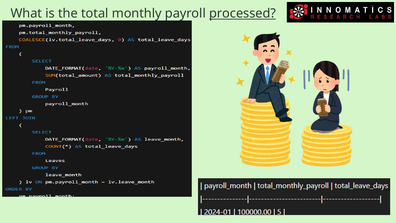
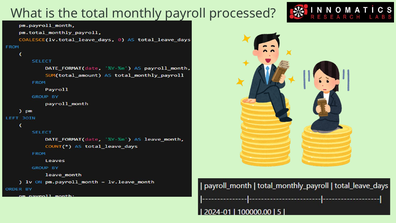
processed underline: present -> none (243, 14)
